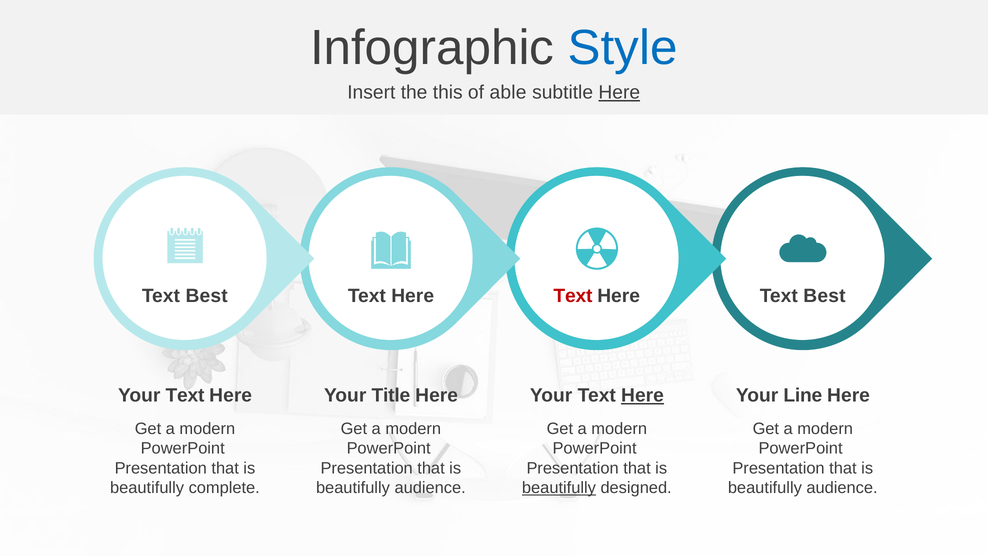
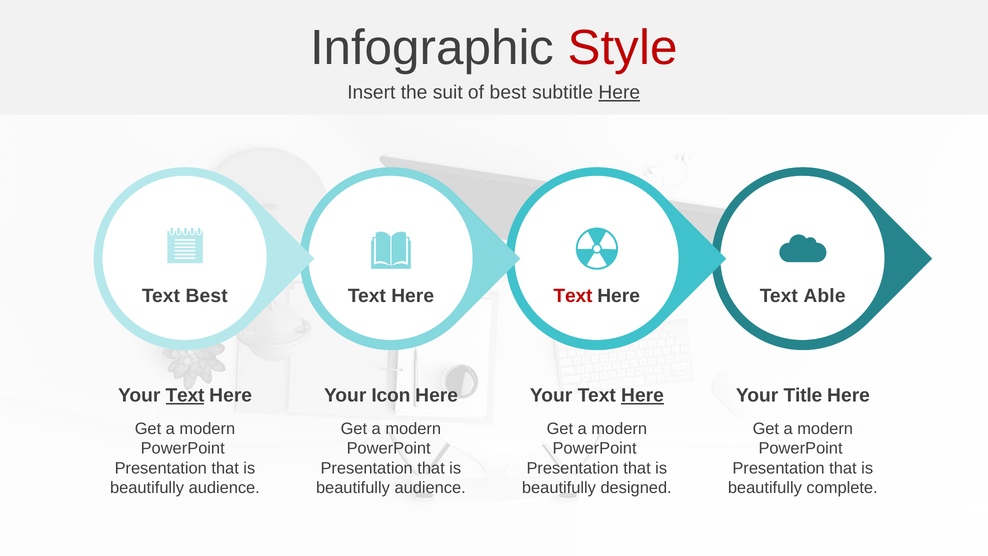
Style colour: blue -> red (623, 48)
this: this -> suit (448, 92)
of able: able -> best (508, 92)
Best: Best -> Able (824, 296)
Text underline: none -> present (185, 395)
Title: Title -> Icon (391, 395)
Line: Line -> Title (803, 395)
complete: complete -> audience (224, 488)
beautifully underline: present -> none (559, 488)
audience: audience -> complete (842, 488)
